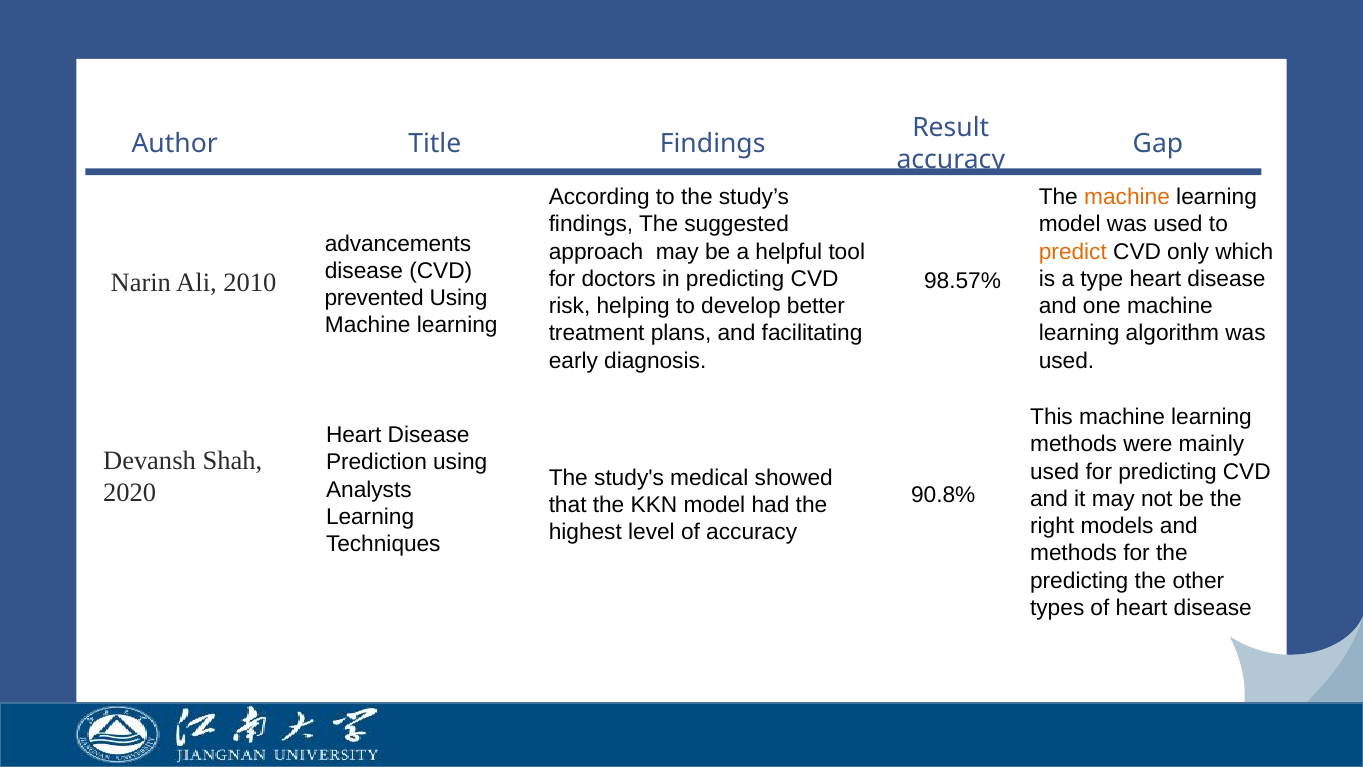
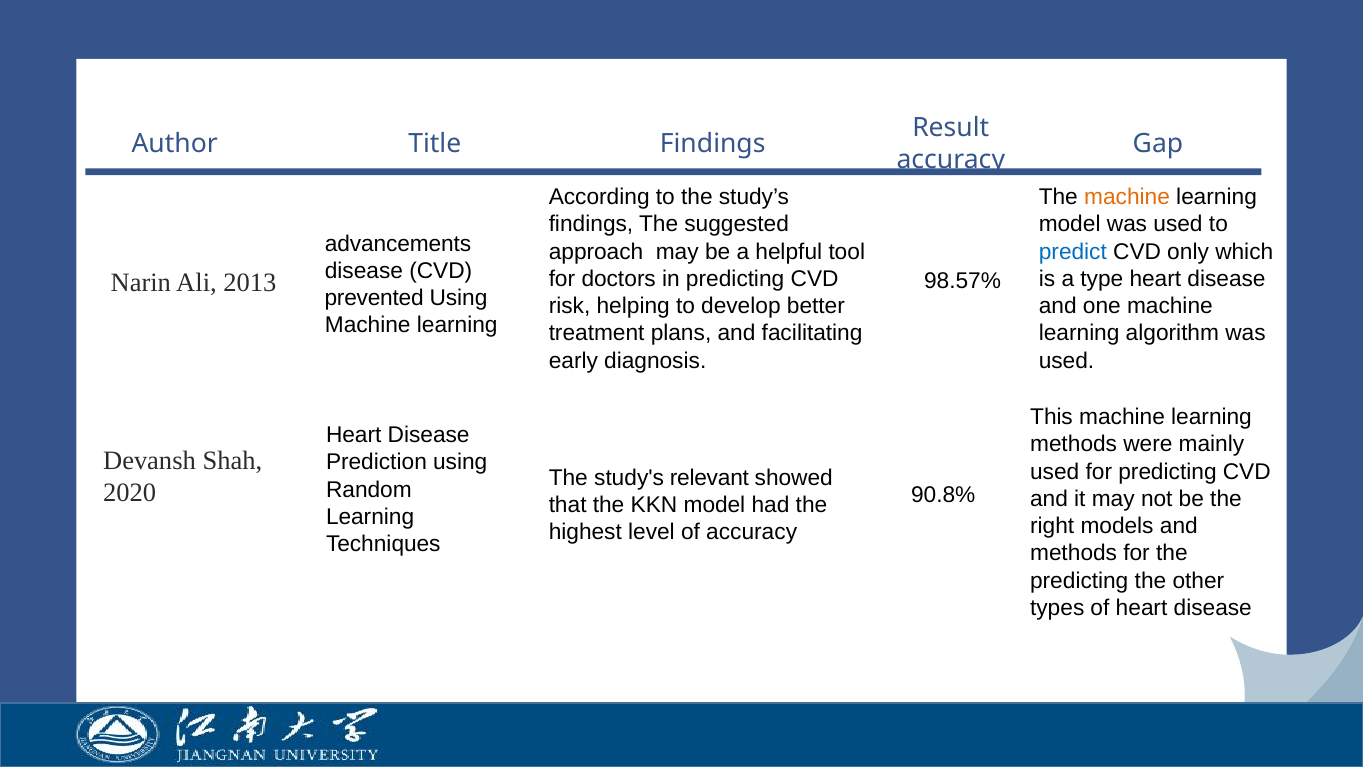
predict colour: orange -> blue (1073, 251)
2010: 2010 -> 2013 (250, 283)
medical: medical -> relevant (709, 478)
Analysts: Analysts -> Random (369, 489)
